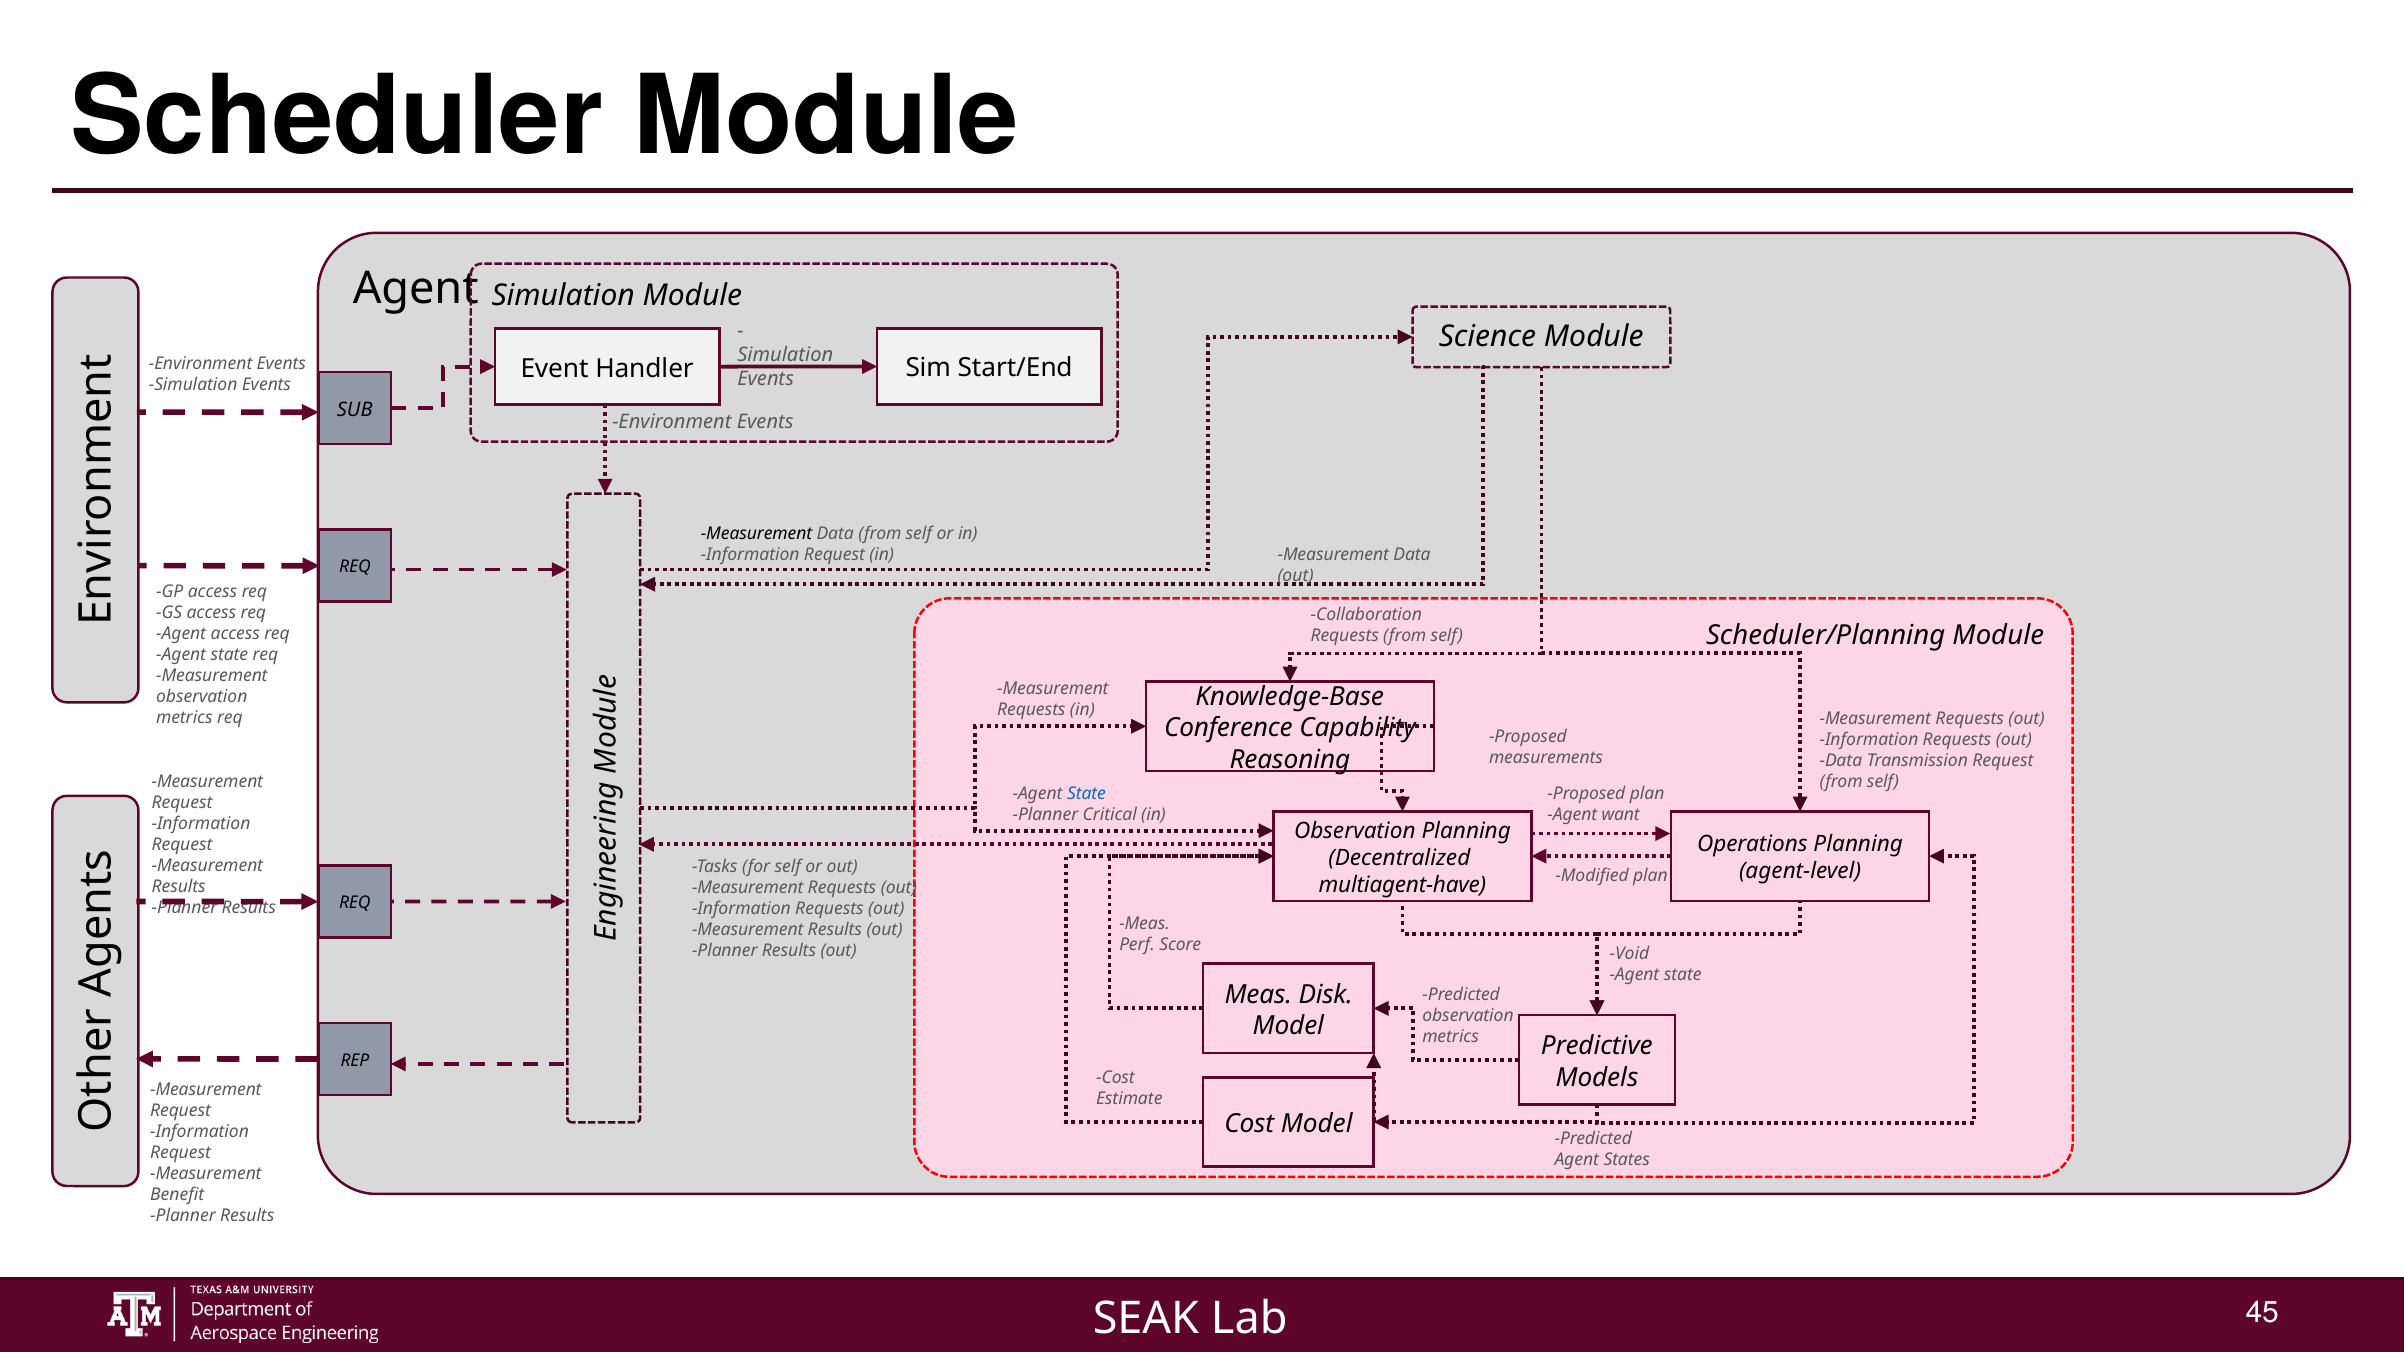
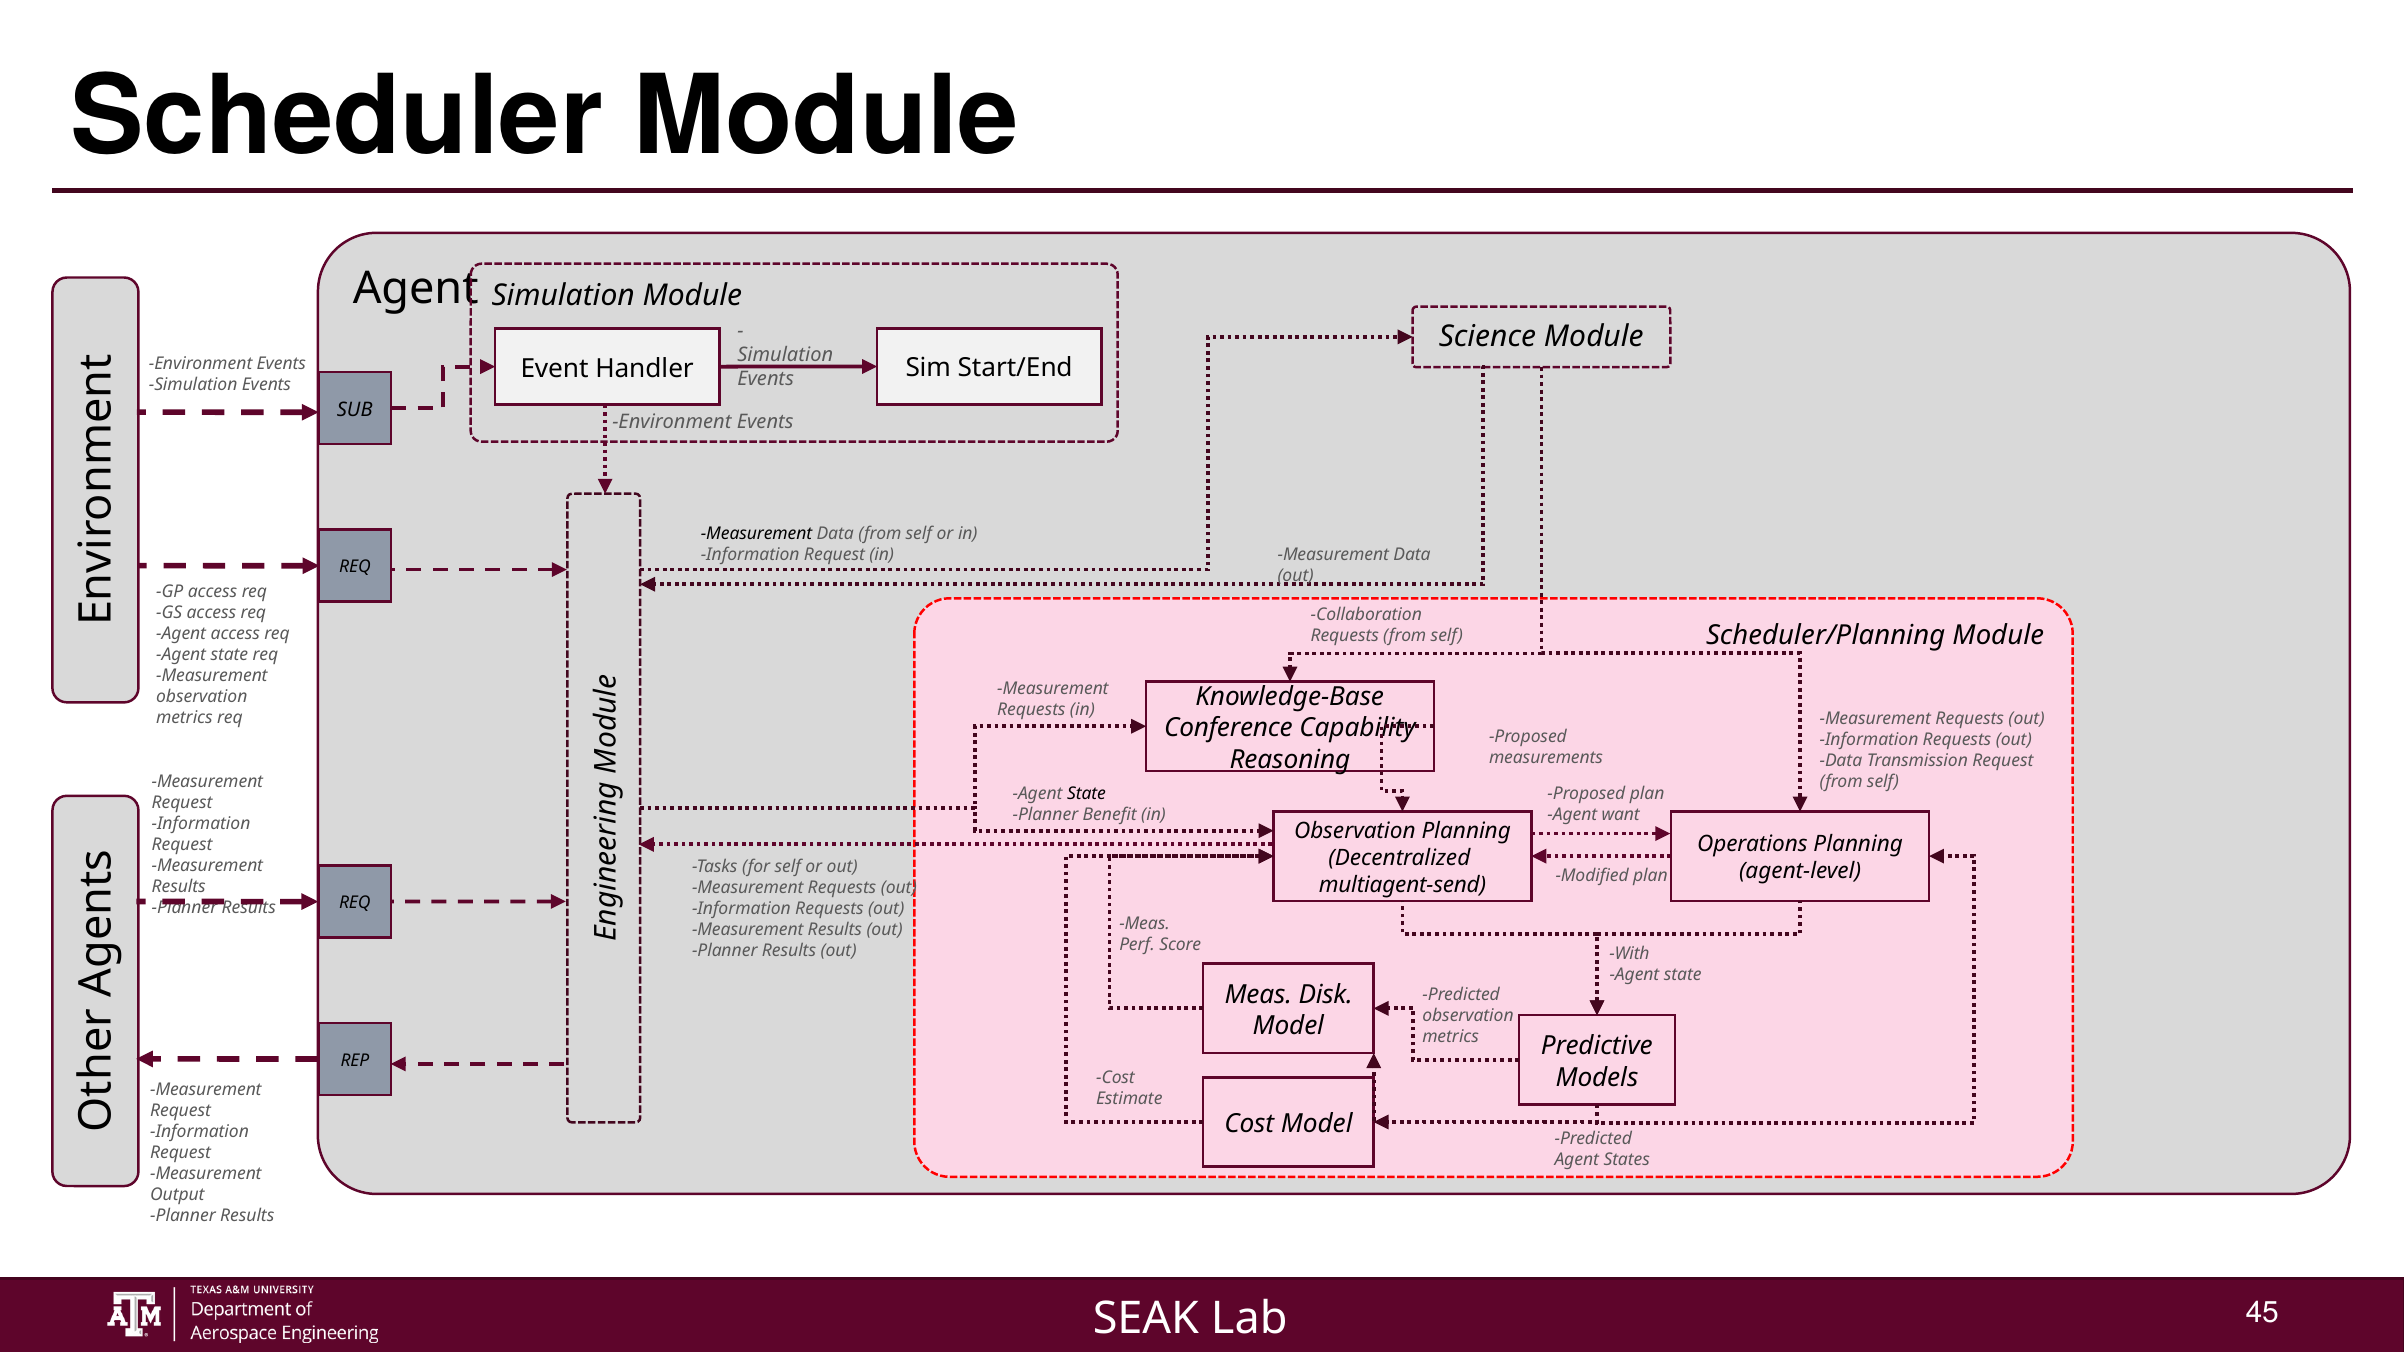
State colour: blue -> black (1086, 794)
Critical: Critical -> Benefit (1110, 815)
multiagent-have: multiagent-have -> multiagent-send (1402, 885)
Void: Void -> With (1629, 954)
Benefit: Benefit -> Output (177, 1194)
